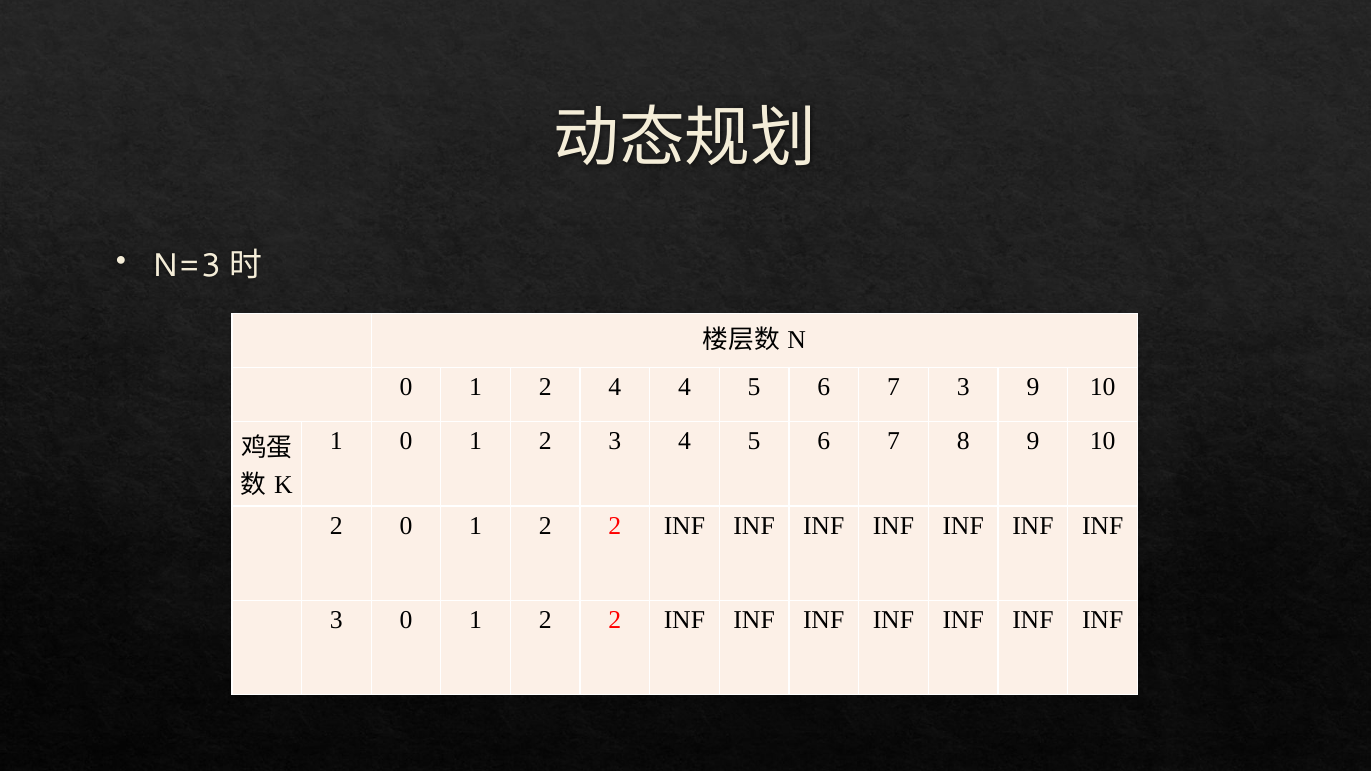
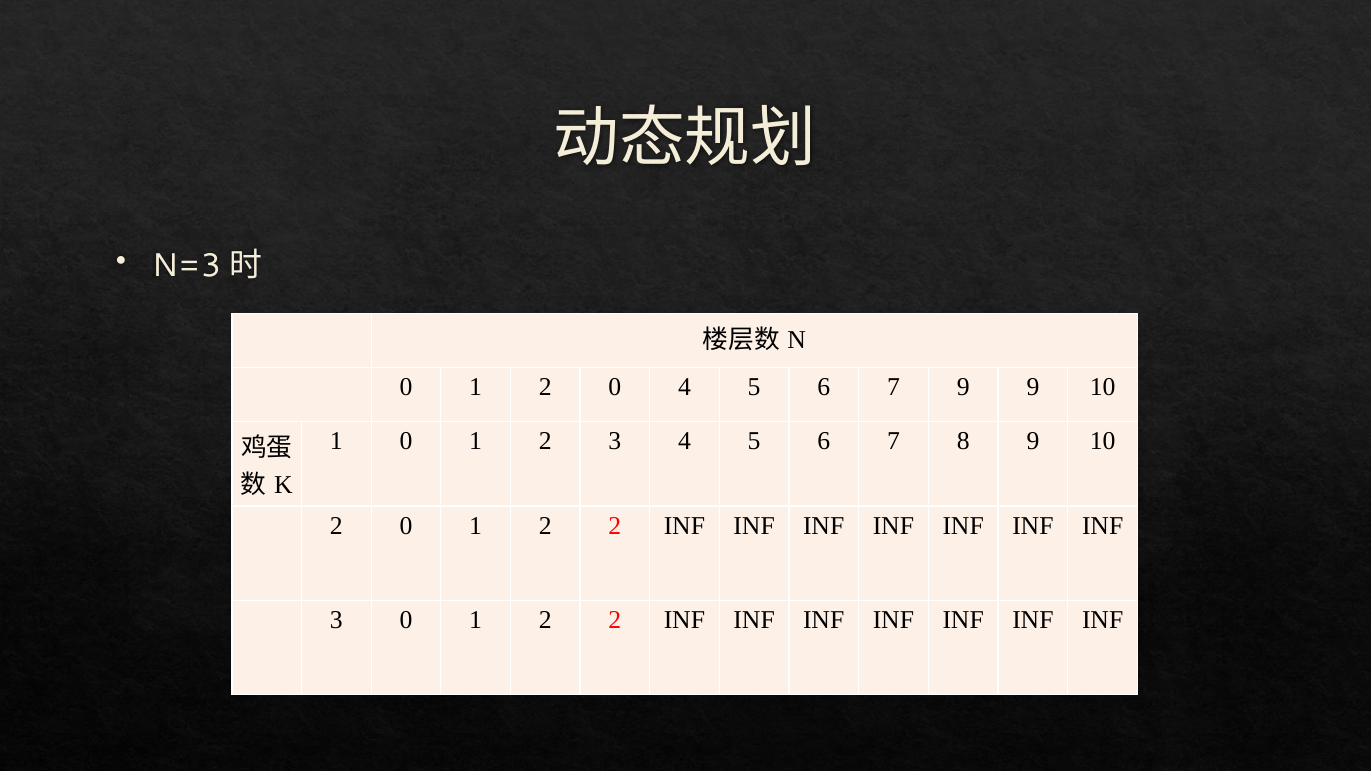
1 2 4: 4 -> 0 (615, 387)
7 3: 3 -> 9 (963, 387)
